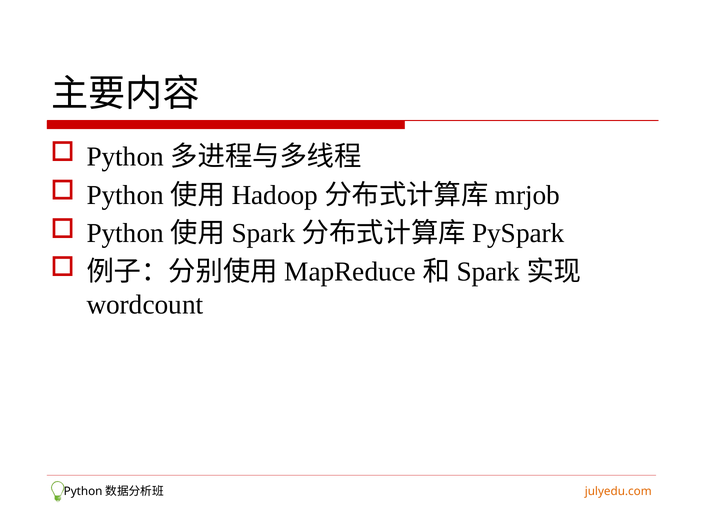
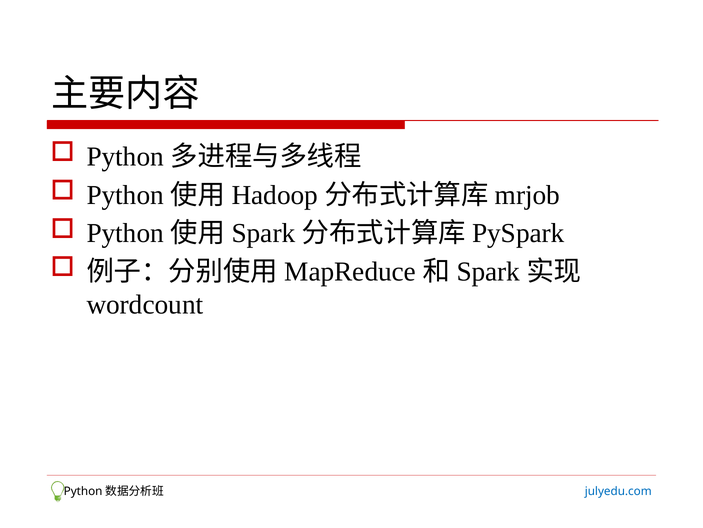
julyedu.com colour: orange -> blue (618, 491)
